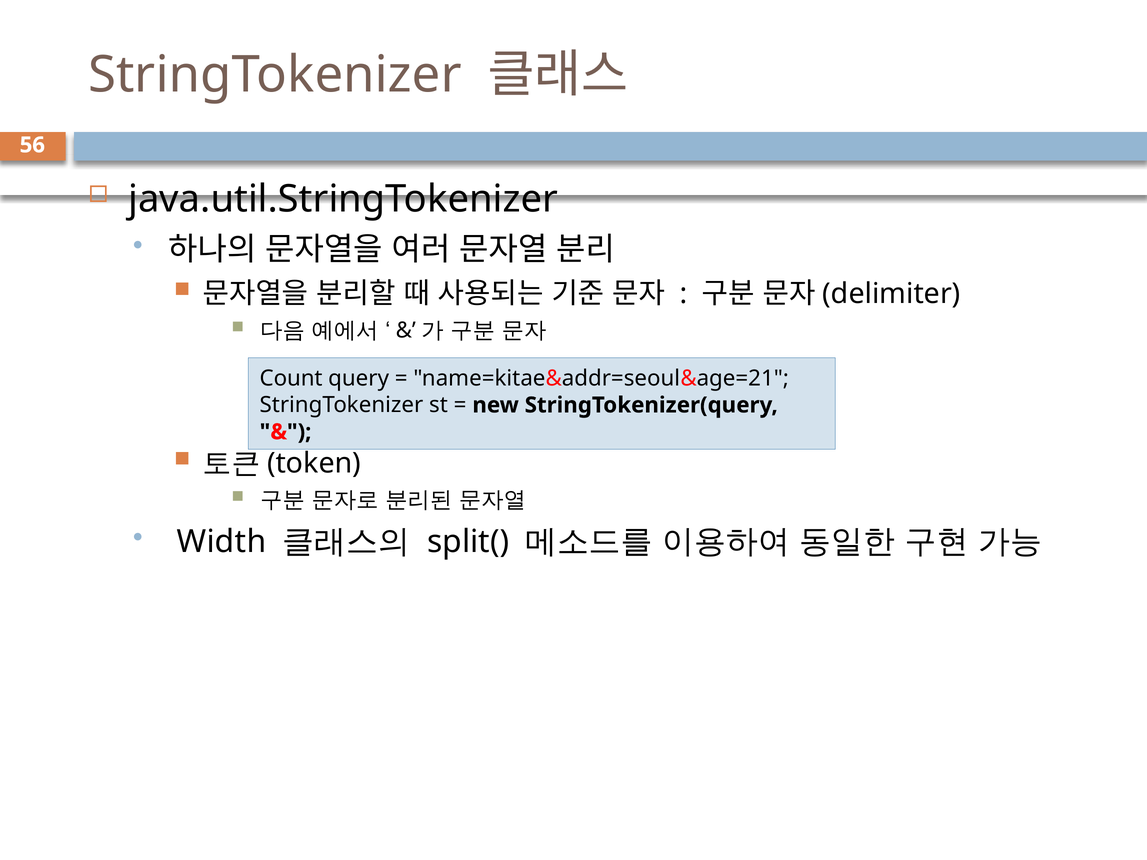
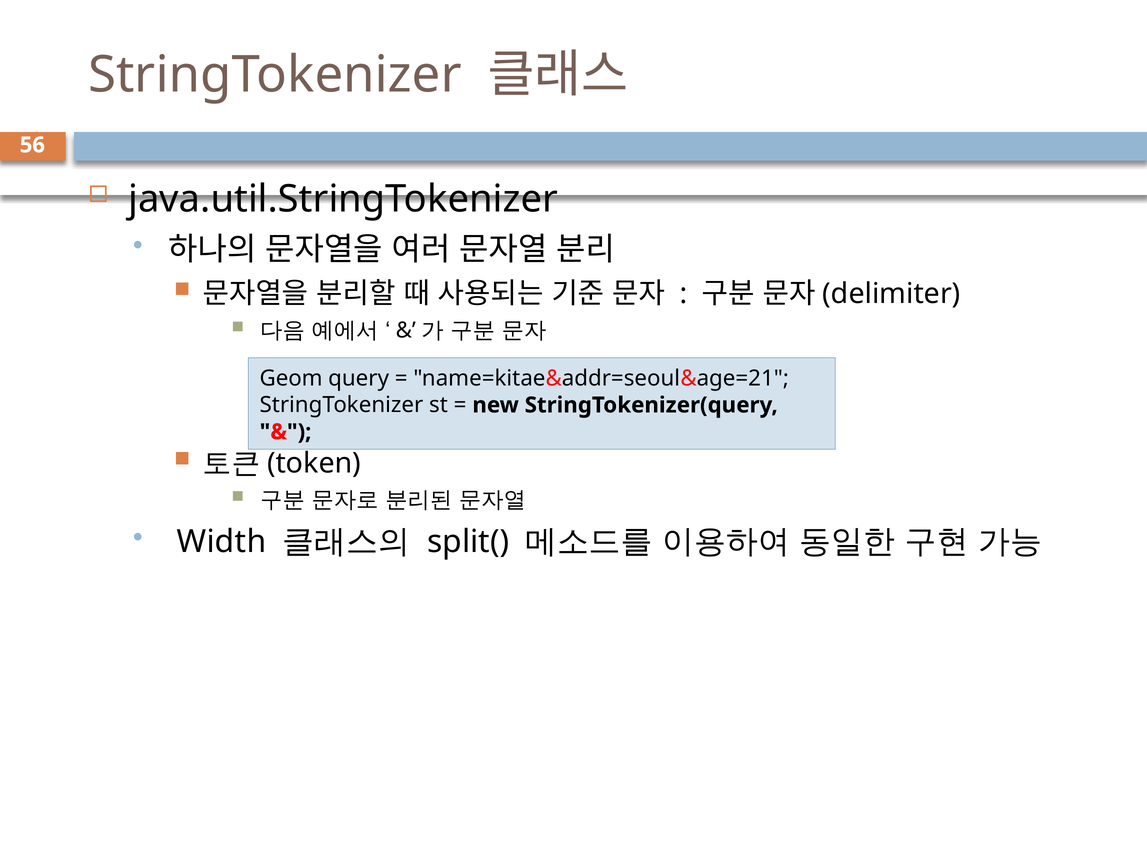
Count: Count -> Geom (291, 378)
